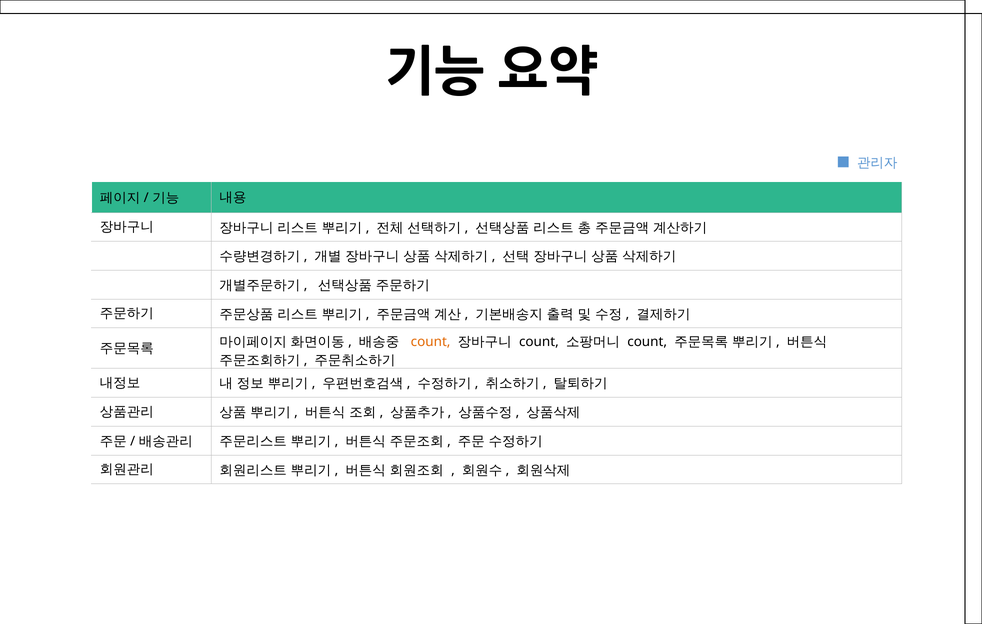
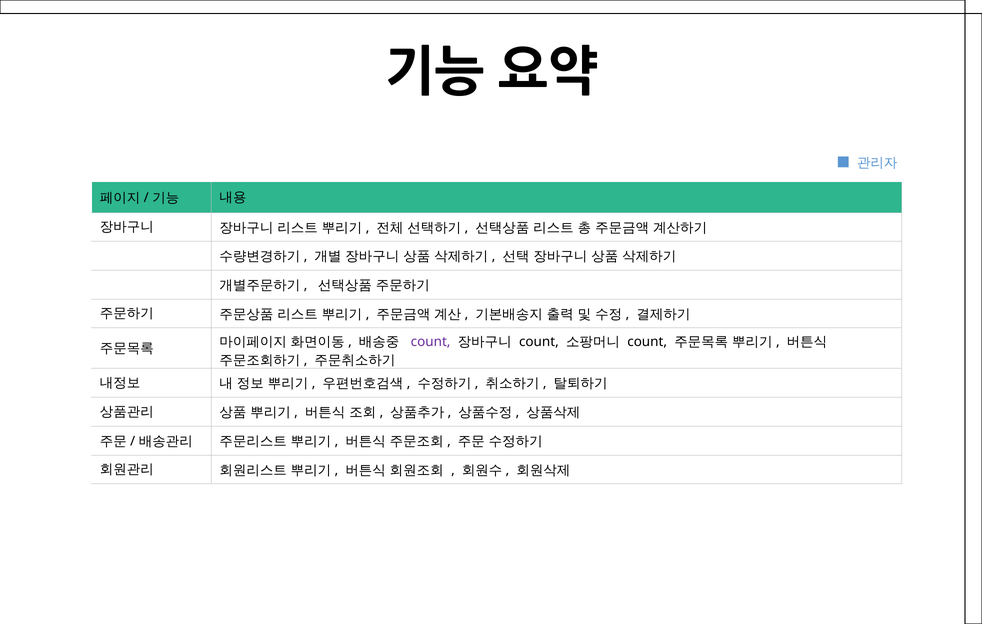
count colour: orange -> purple (431, 342)
